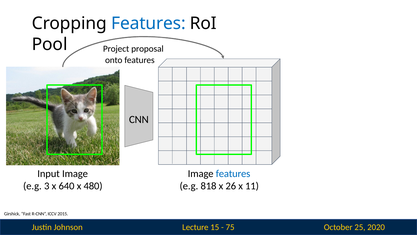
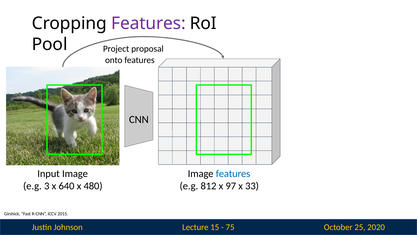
Features colour: blue -> purple (148, 23)
818: 818 -> 812 (209, 186)
26: 26 -> 97 (231, 186)
11: 11 -> 33 (252, 186)
